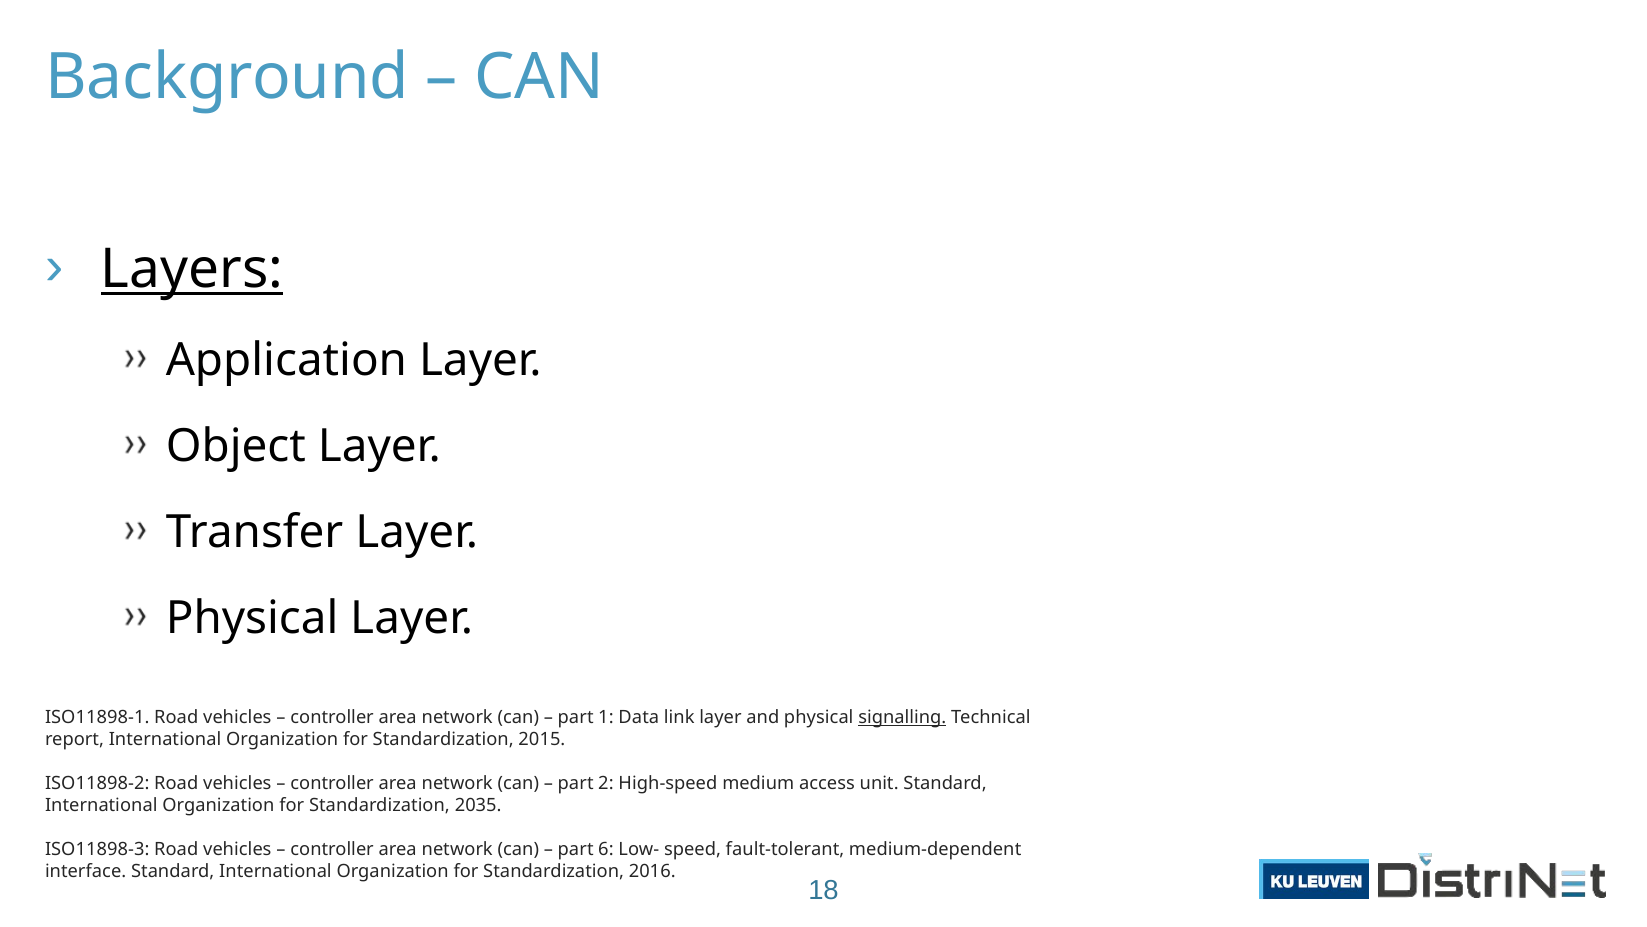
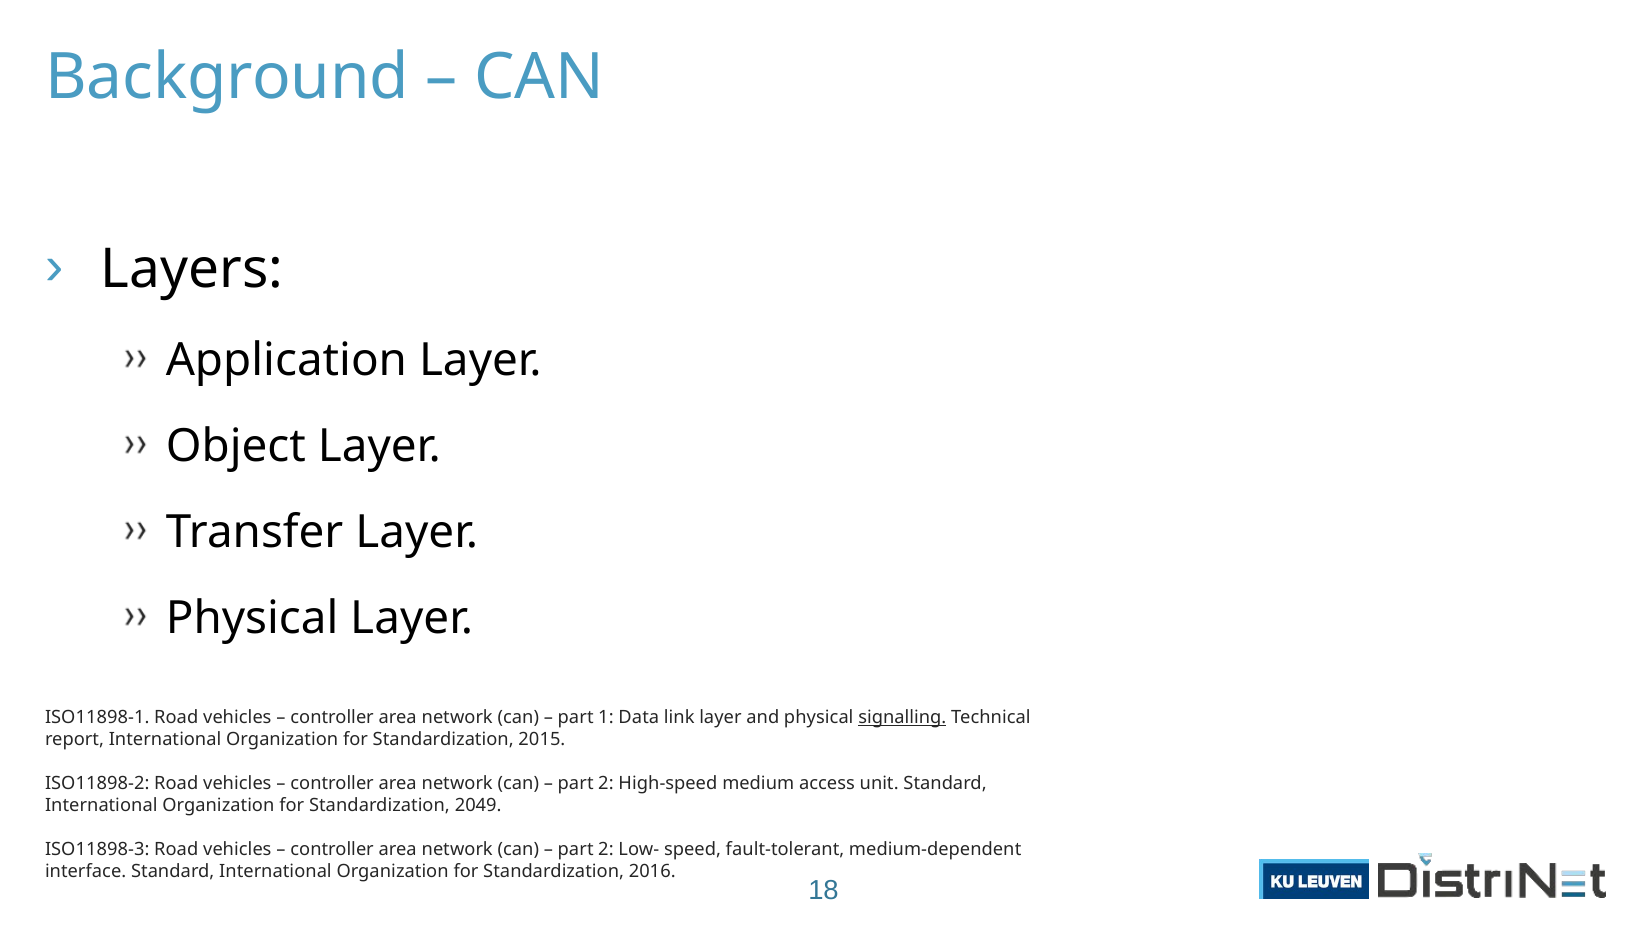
Layers underline: present -> none (192, 269)
2035: 2035 -> 2049 (478, 805)
6: 6 -> 2 (606, 849)
